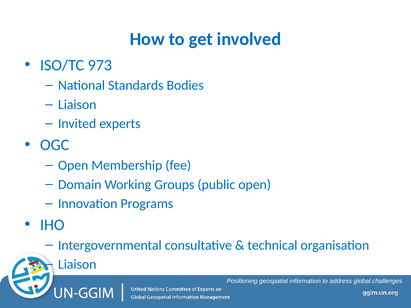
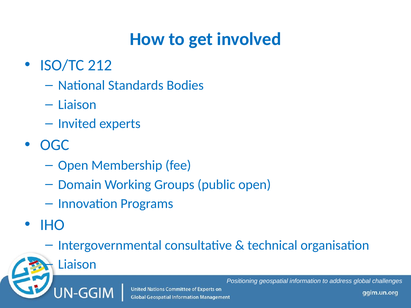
973: 973 -> 212 (100, 65)
